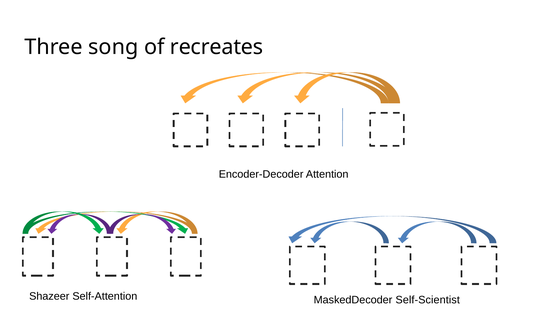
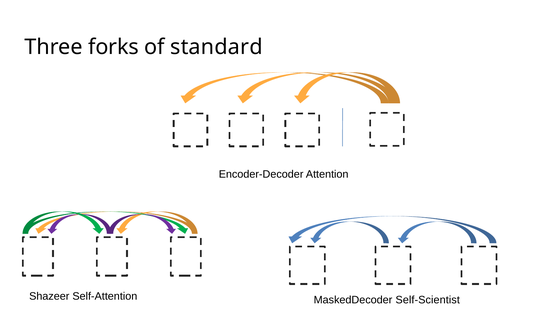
song: song -> forks (113, 47)
recreates: recreates -> standard (216, 47)
